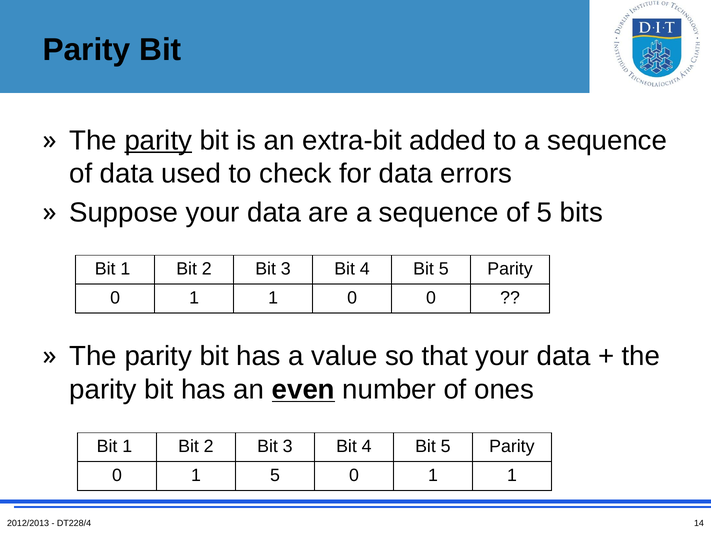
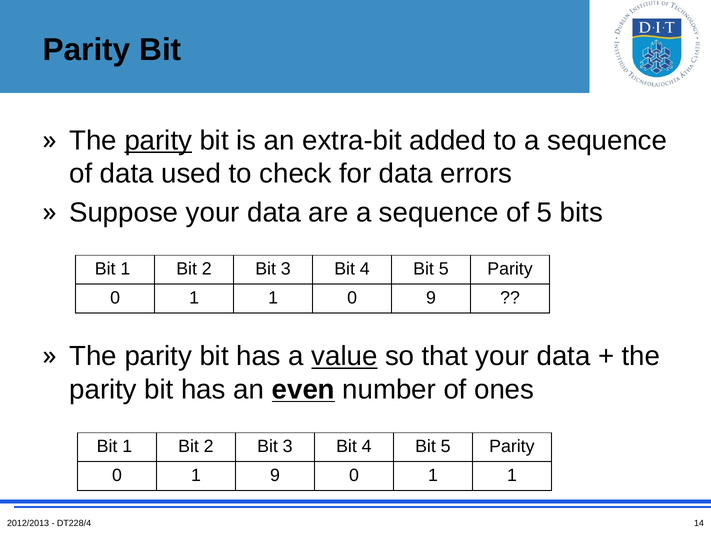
0 0: 0 -> 9 (431, 298)
value underline: none -> present (344, 356)
1 5: 5 -> 9 (275, 476)
